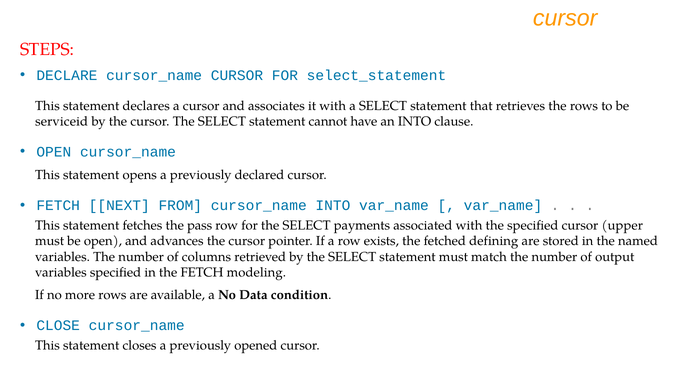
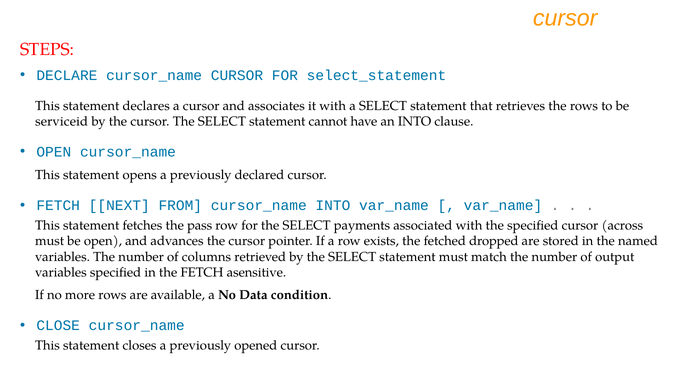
upper: upper -> across (622, 226)
defining: defining -> dropped (494, 242)
modeling: modeling -> asensitive (256, 273)
